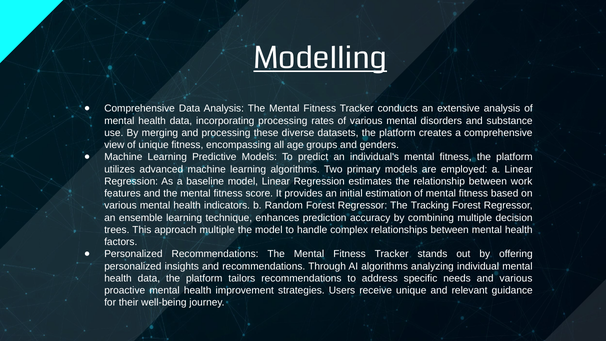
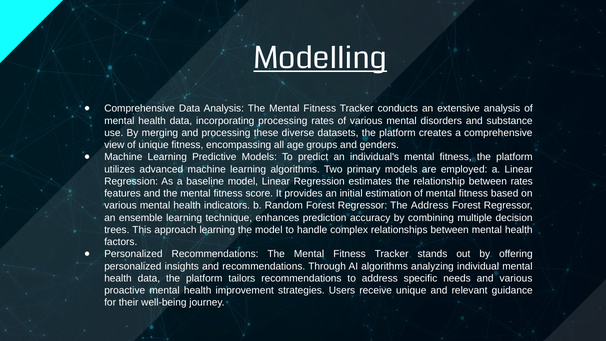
between work: work -> rates (522, 181)
The Tracking: Tracking -> Address (430, 206)
approach multiple: multiple -> learning (217, 230)
